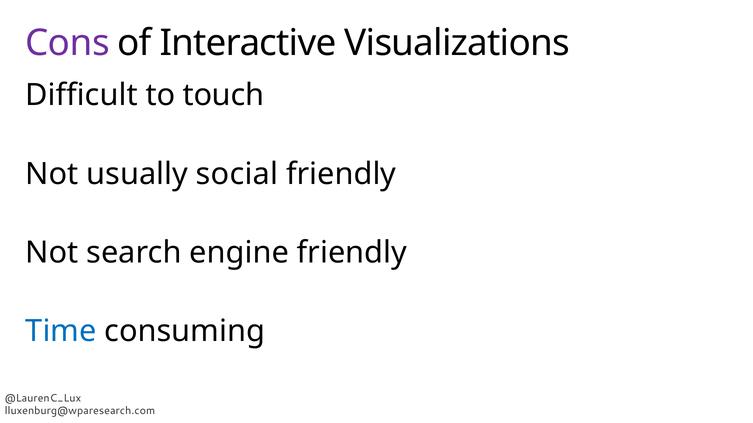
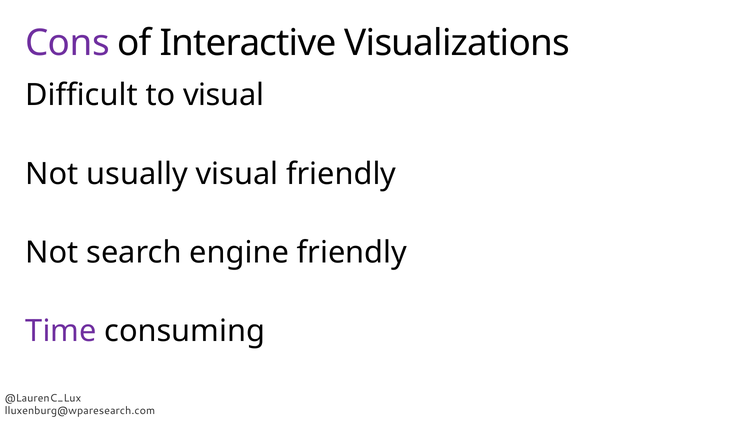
to touch: touch -> visual (224, 95)
usually social: social -> visual (237, 174)
Time colour: blue -> purple (61, 332)
